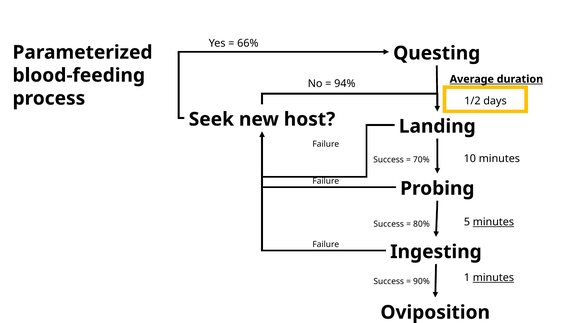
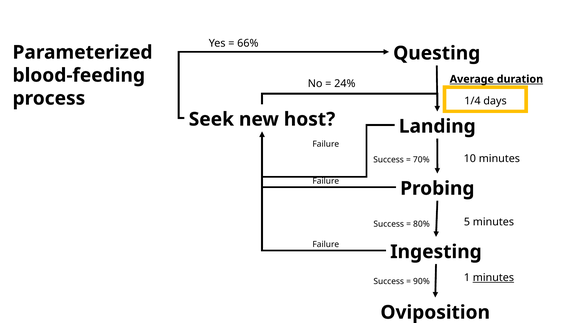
94%: 94% -> 24% (345, 84)
1/2: 1/2 -> 1/4 (472, 101)
minutes underline: present -> none (493, 222)
